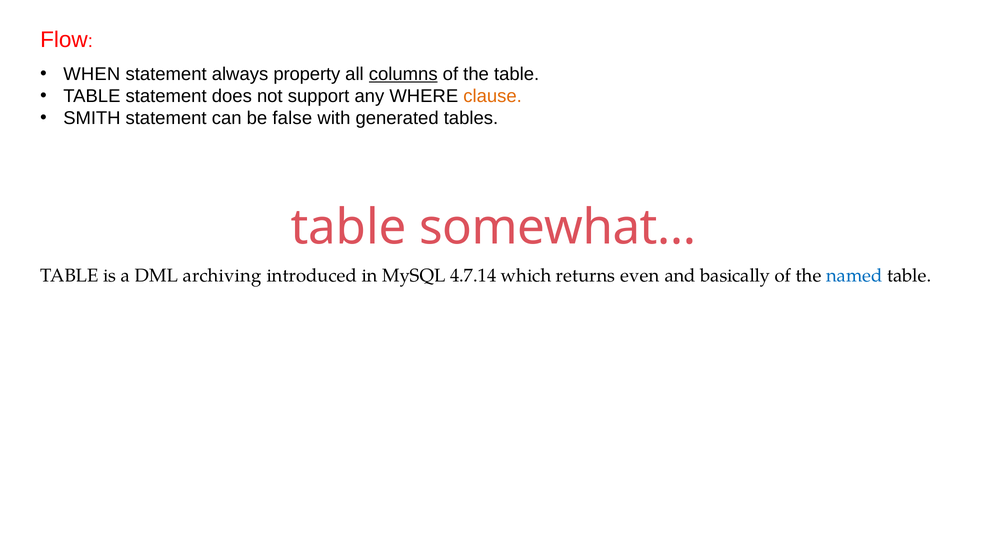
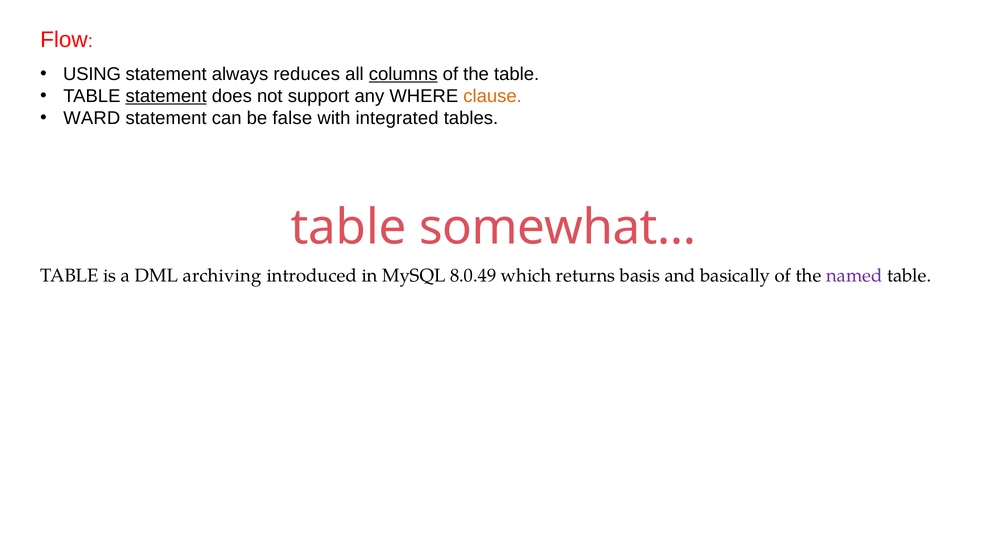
WHEN: WHEN -> USING (92, 74)
property: property -> reduces (307, 74)
statement underline: none -> present (166, 96)
SMITH: SMITH -> WARD (92, 118)
generated: generated -> integrated (397, 118)
4.7.14: 4.7.14 -> 8.0.49 (473, 276)
even: even -> basis (640, 276)
named colour: blue -> purple (854, 276)
